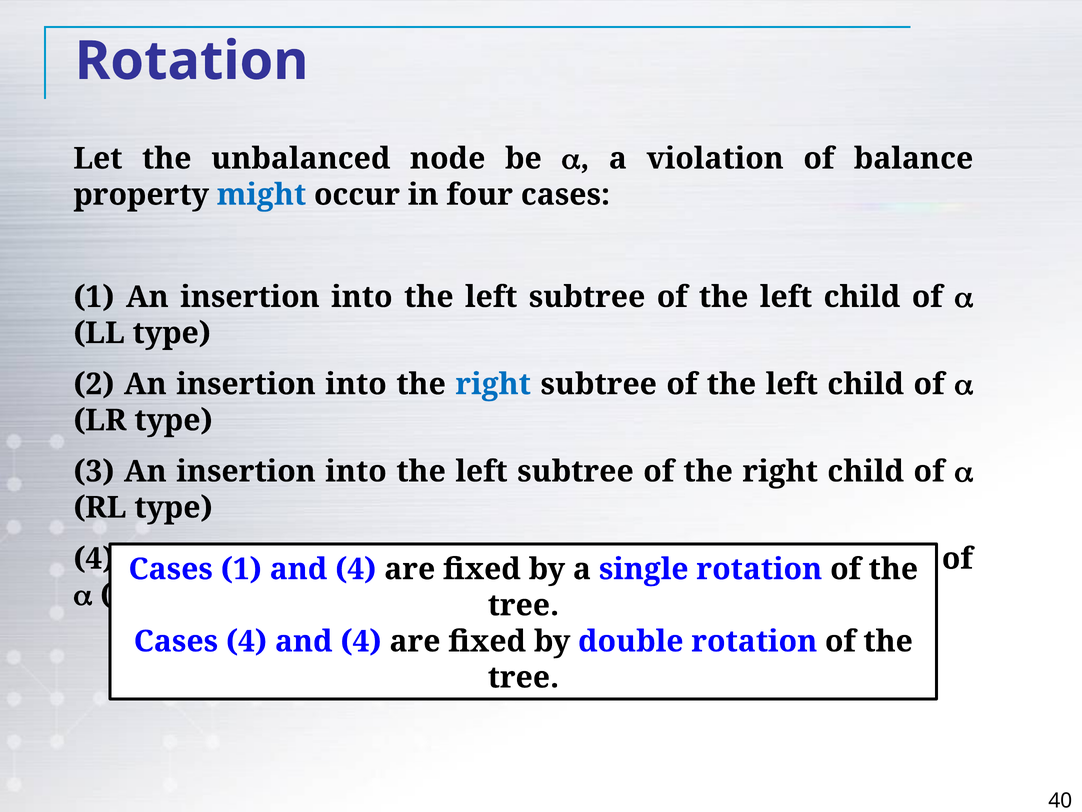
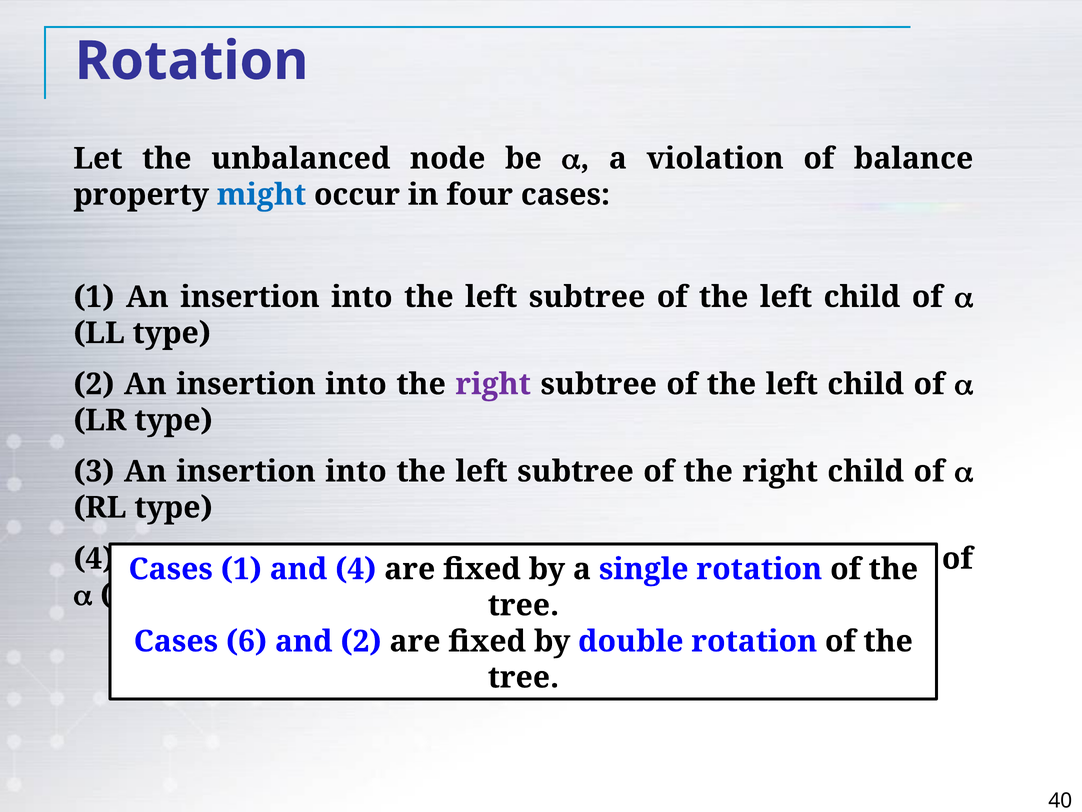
right colour: blue -> purple (493, 384)
Cases 4: 4 -> 6 (246, 641)
4: 4 -> 2 (361, 641)
